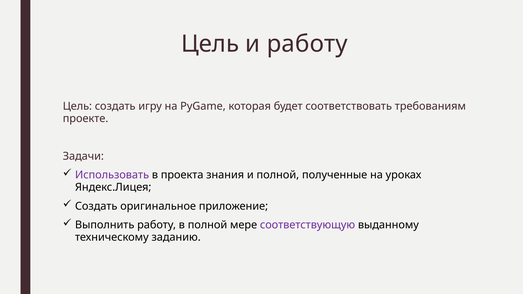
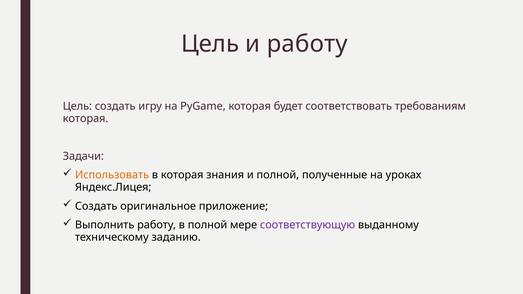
проекте: проекте -> которая (86, 119)
Использовать colour: purple -> orange (112, 175)
в проекта: проекта -> которая (182, 175)
